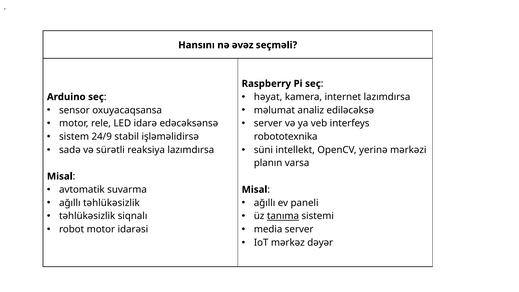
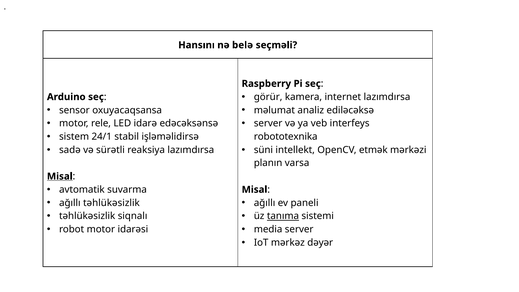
əvəz: əvəz -> belə (243, 45)
həyat: həyat -> görür (268, 97)
24/9: 24/9 -> 24/1 (102, 137)
yerinə: yerinə -> etmək (373, 150)
Misal underline: none -> present (60, 176)
